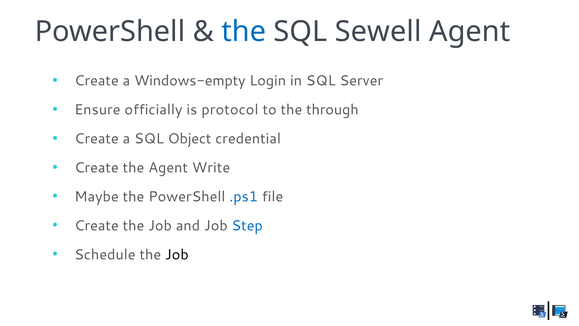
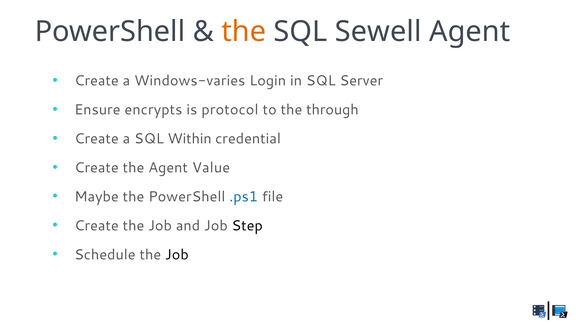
the colour: blue -> orange (244, 32)
Windows-empty: Windows-empty -> Windows-varies (190, 81)
officially: officially -> encrypts (153, 110)
Object: Object -> Within (190, 139)
Write: Write -> Value (211, 168)
Step colour: blue -> black (247, 225)
